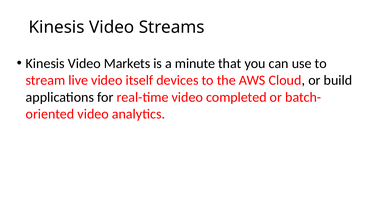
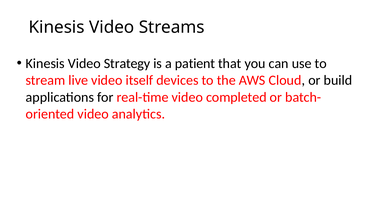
Markets: Markets -> Strategy (127, 64)
minute: minute -> patient (195, 64)
